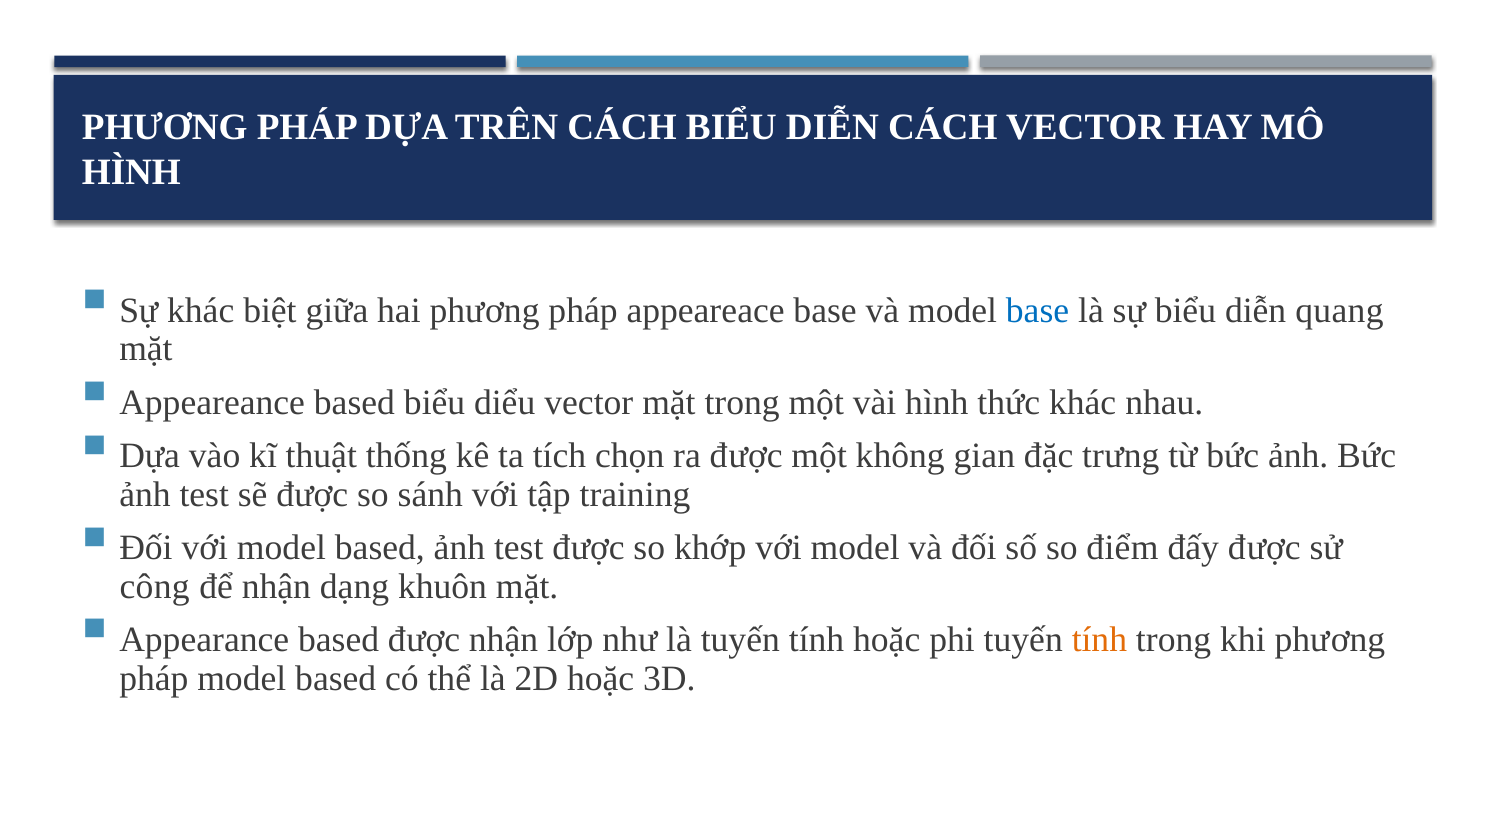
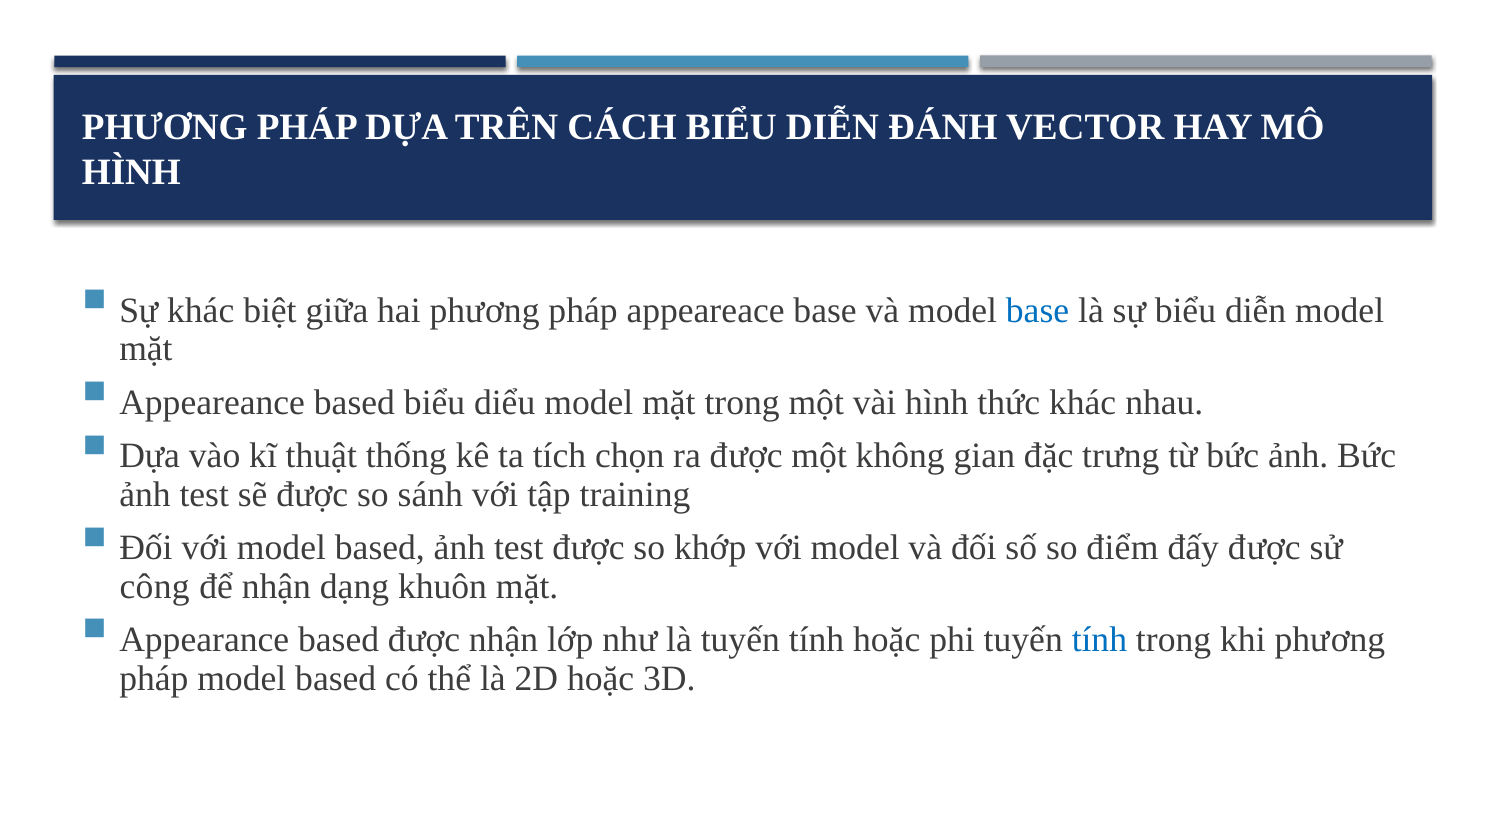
DIỄN CÁCH: CÁCH -> ĐÁNH (943, 128)
diễn quang: quang -> model (1340, 311)
diểu vector: vector -> model (589, 403)
tính colour: orange -> blue (1099, 640)
